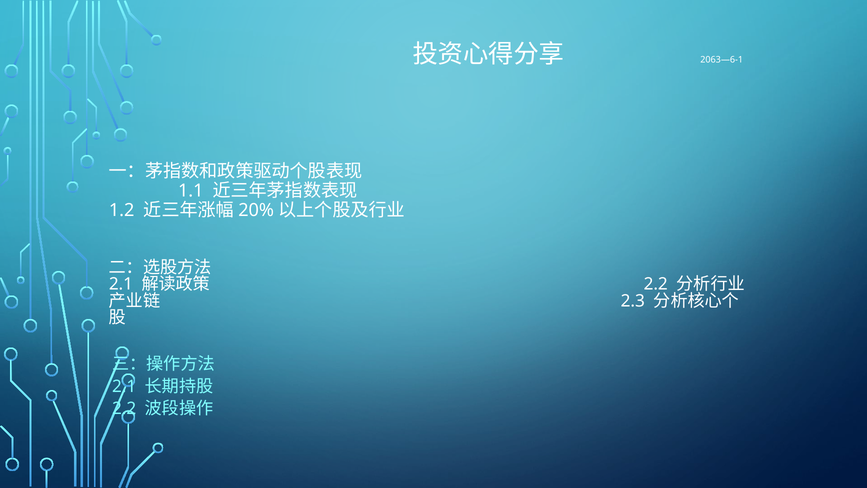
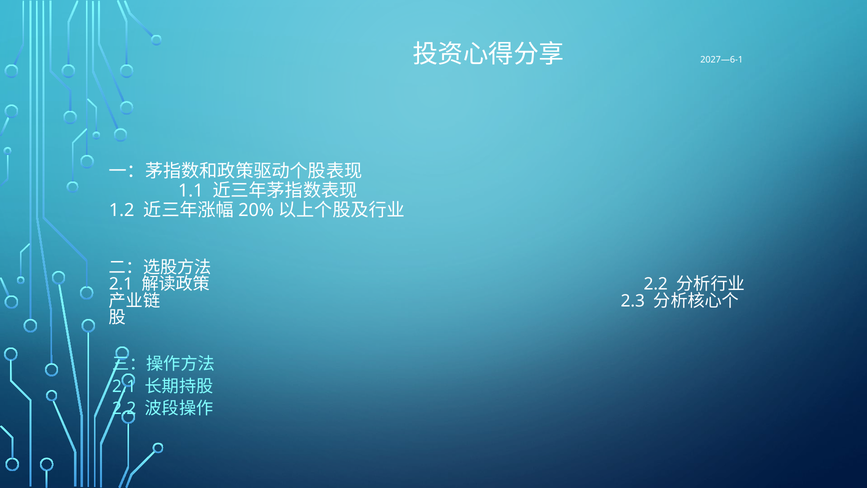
2063—6-1: 2063—6-1 -> 2027—6-1 (722, 60)
